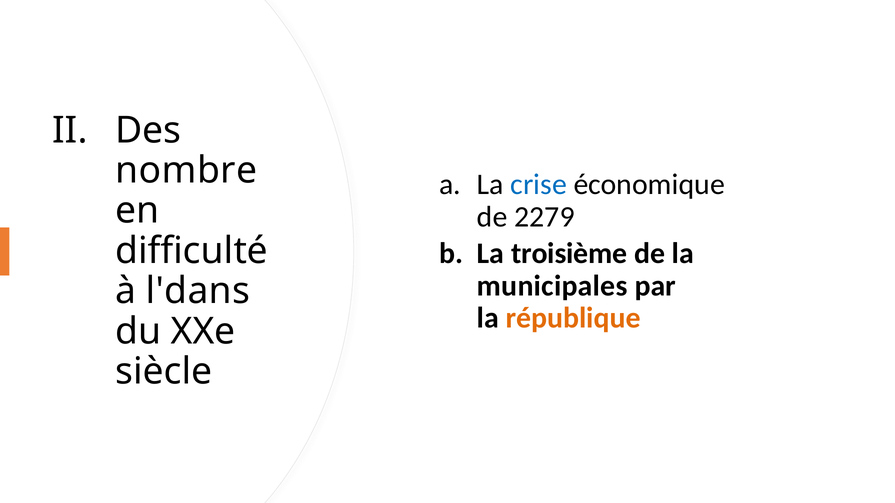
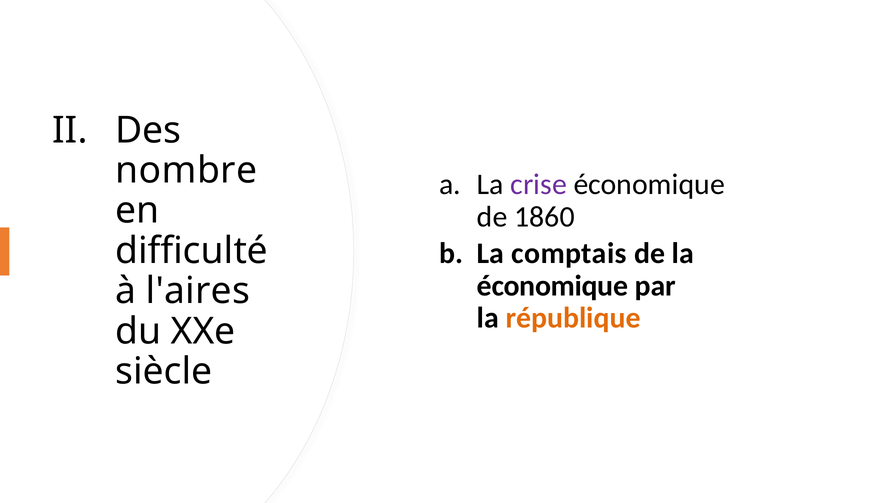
crise colour: blue -> purple (539, 185)
2279: 2279 -> 1860 (544, 217)
troisième: troisième -> comptais (569, 254)
municipales: municipales -> économique (552, 286)
l'dans: l'dans -> l'aires (198, 291)
